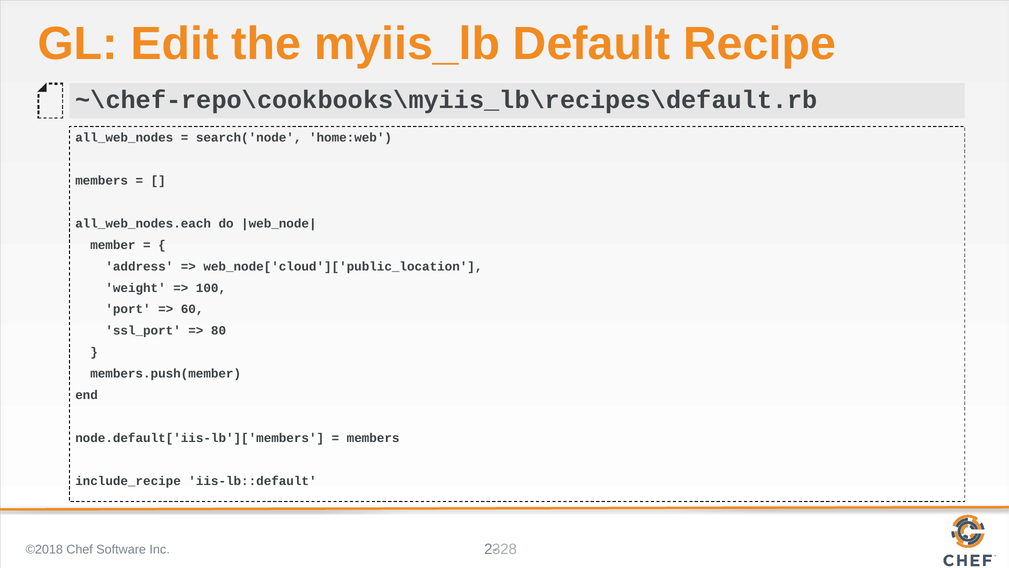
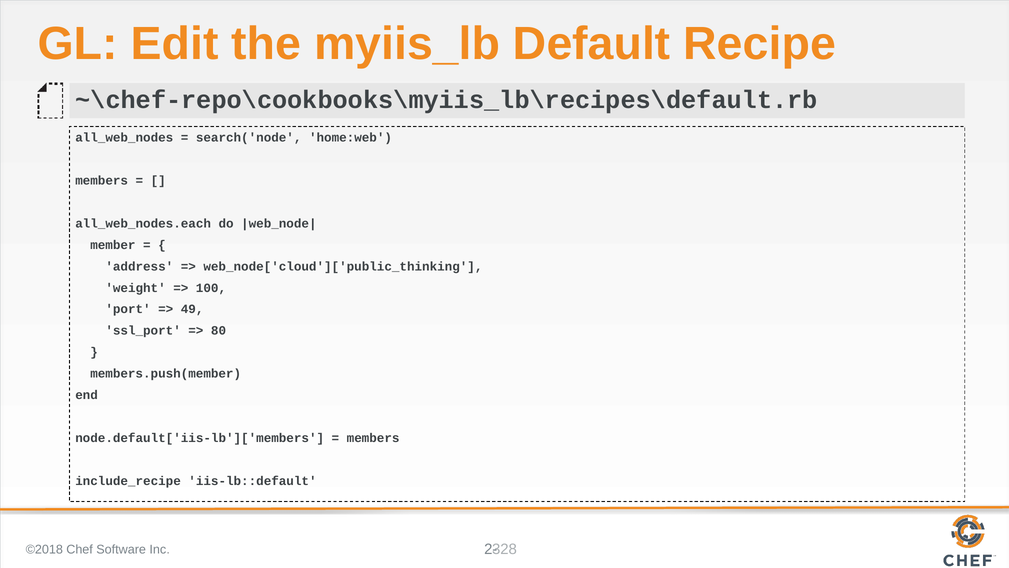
web_node['cloud']['public_location: web_node['cloud']['public_location -> web_node['cloud']['public_thinking (343, 266)
60: 60 -> 49 (192, 309)
